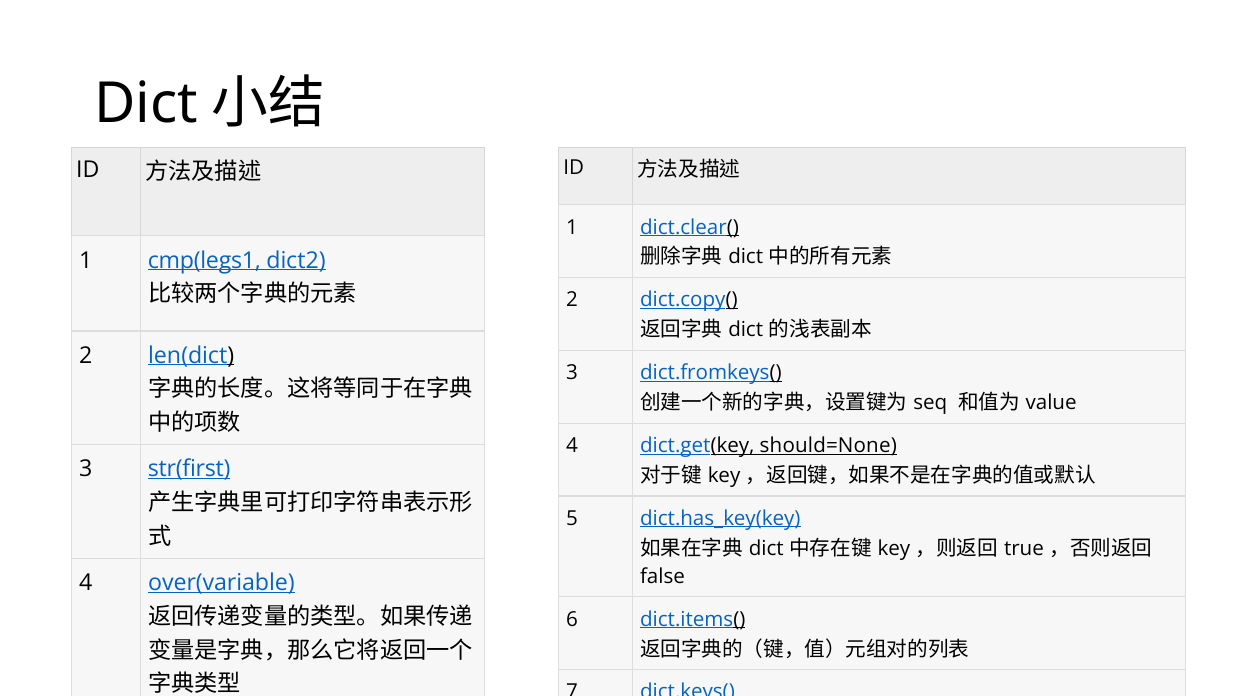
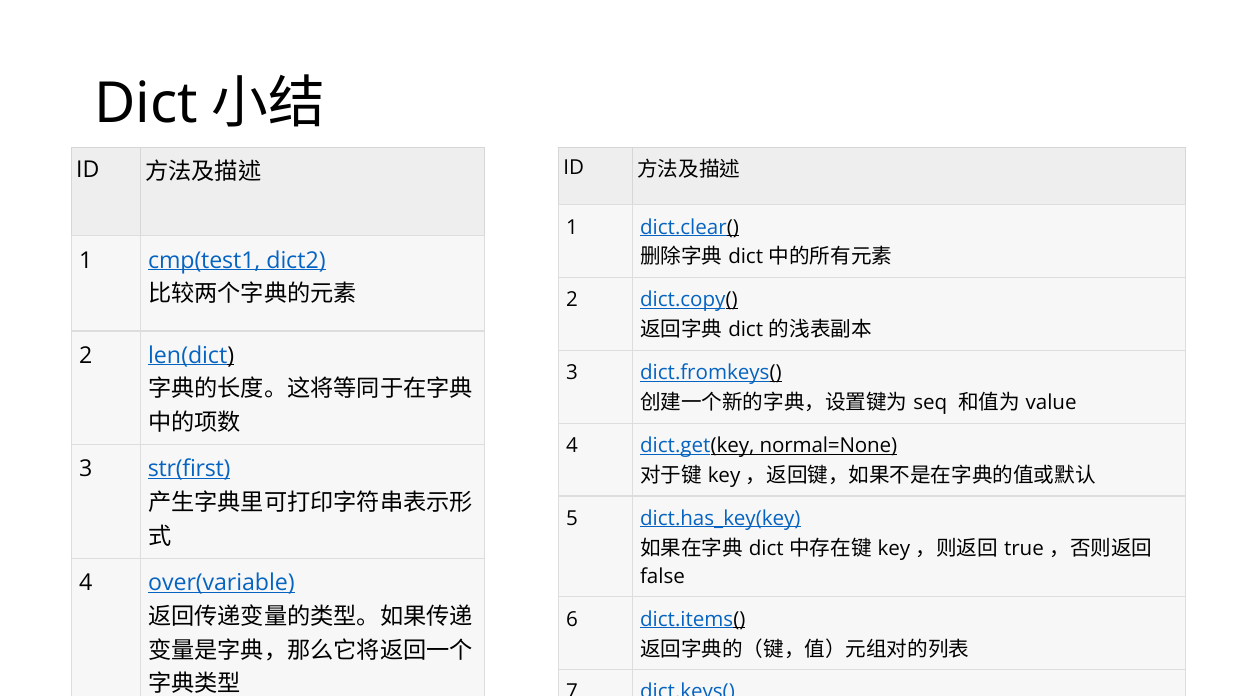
cmp(legs1: cmp(legs1 -> cmp(test1 (204, 260)
should=None: should=None -> normal=None (828, 446)
